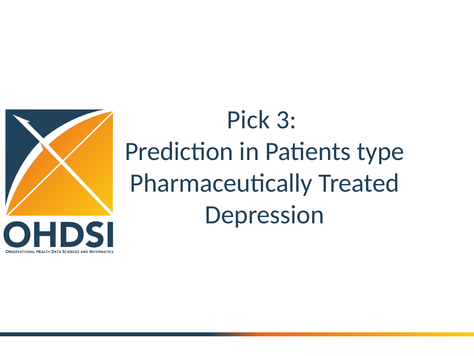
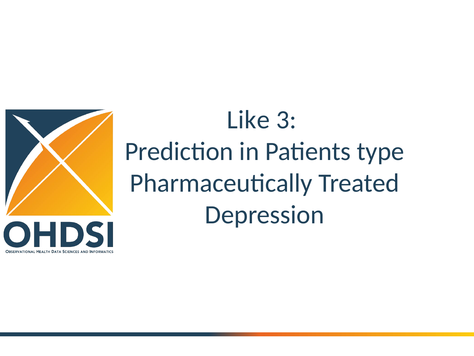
Pick: Pick -> Like (248, 120)
